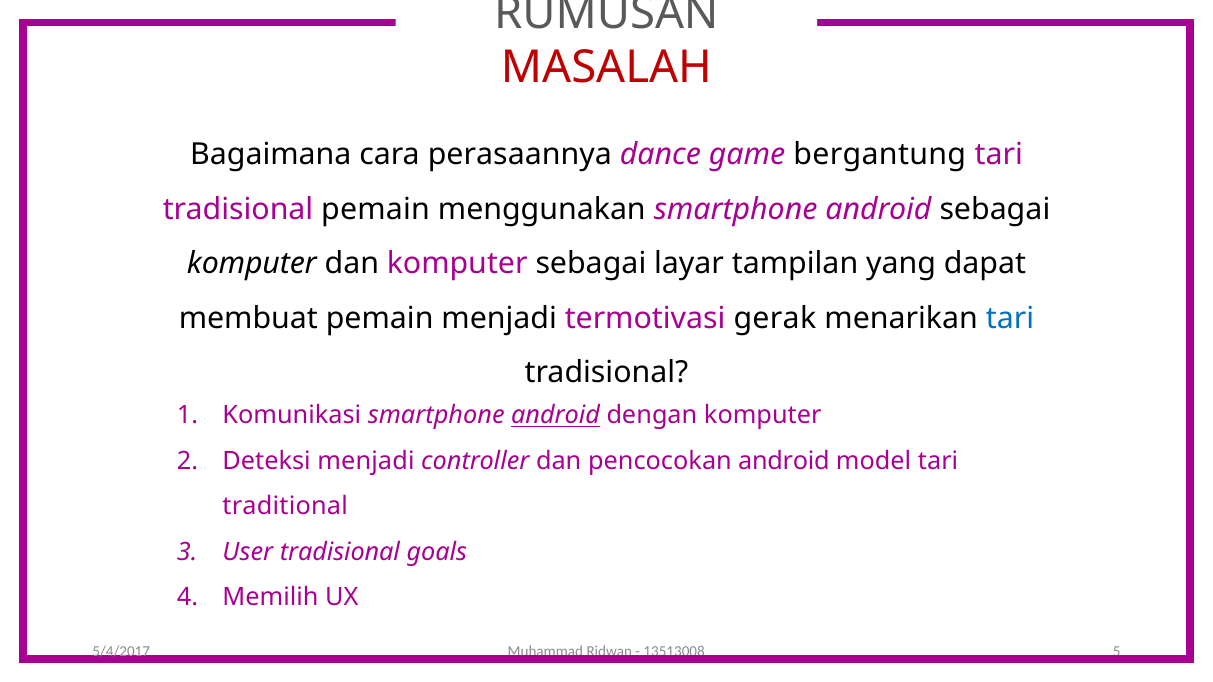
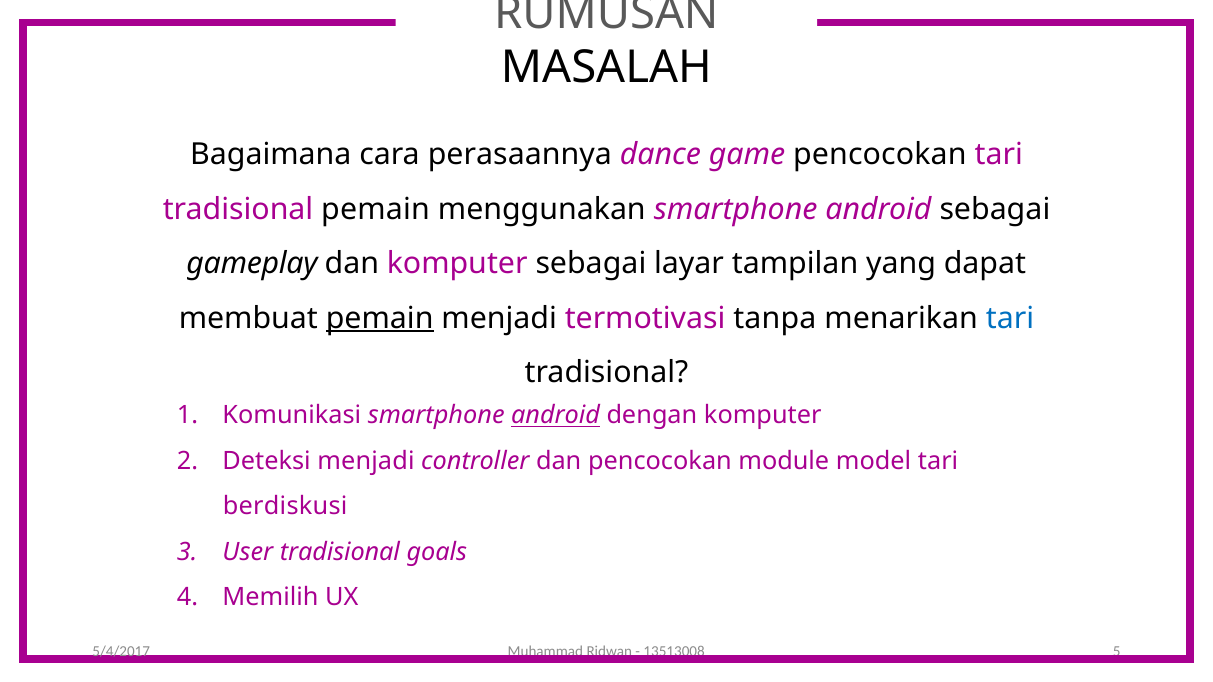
MASALAH colour: red -> black (606, 68)
game bergantung: bergantung -> pencocokan (880, 155)
komputer: komputer -> gameplay (252, 264)
pemain underline: none -> present (380, 318)
gerak: gerak -> tanpa (775, 318)
pencocokan android: android -> module (784, 461)
traditional: traditional -> berdiskusi (285, 507)
